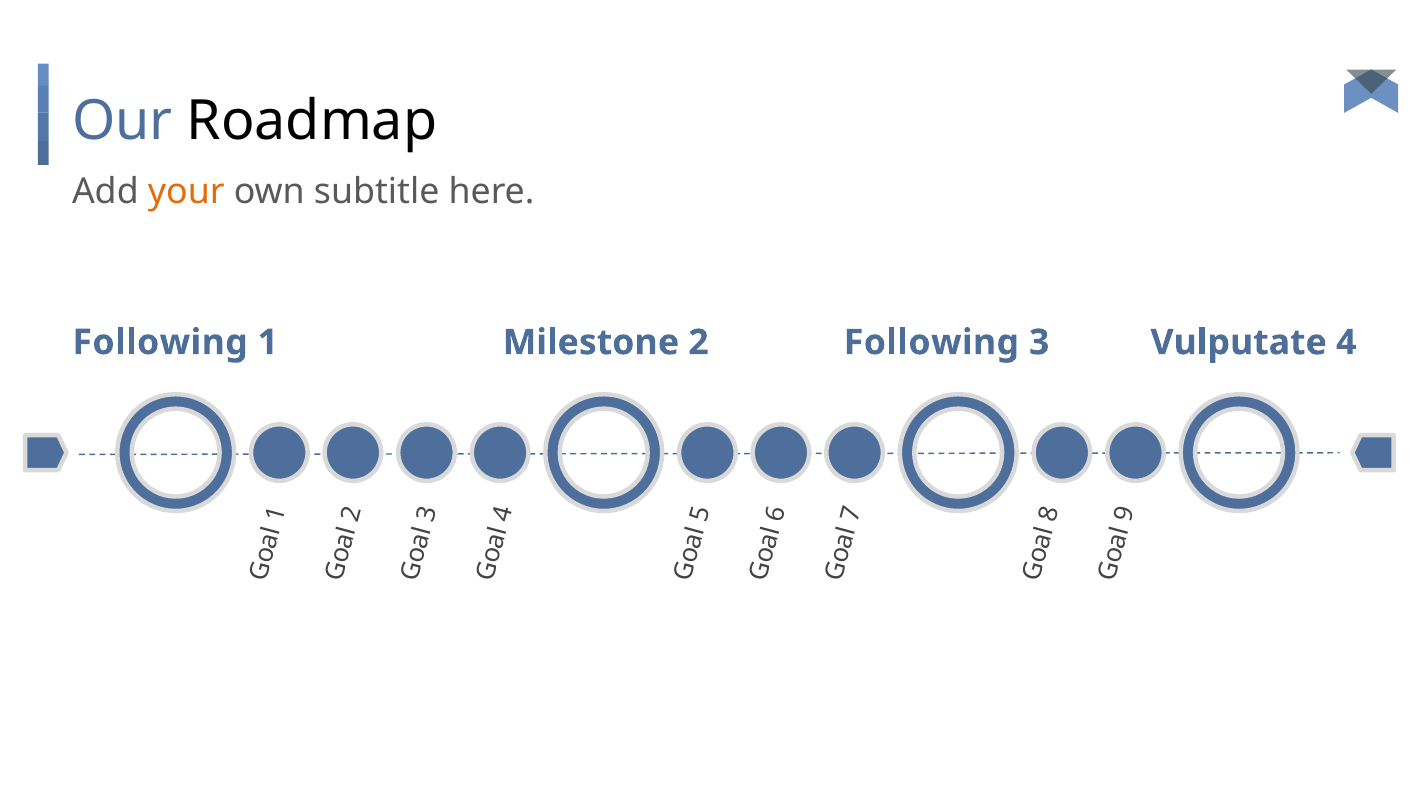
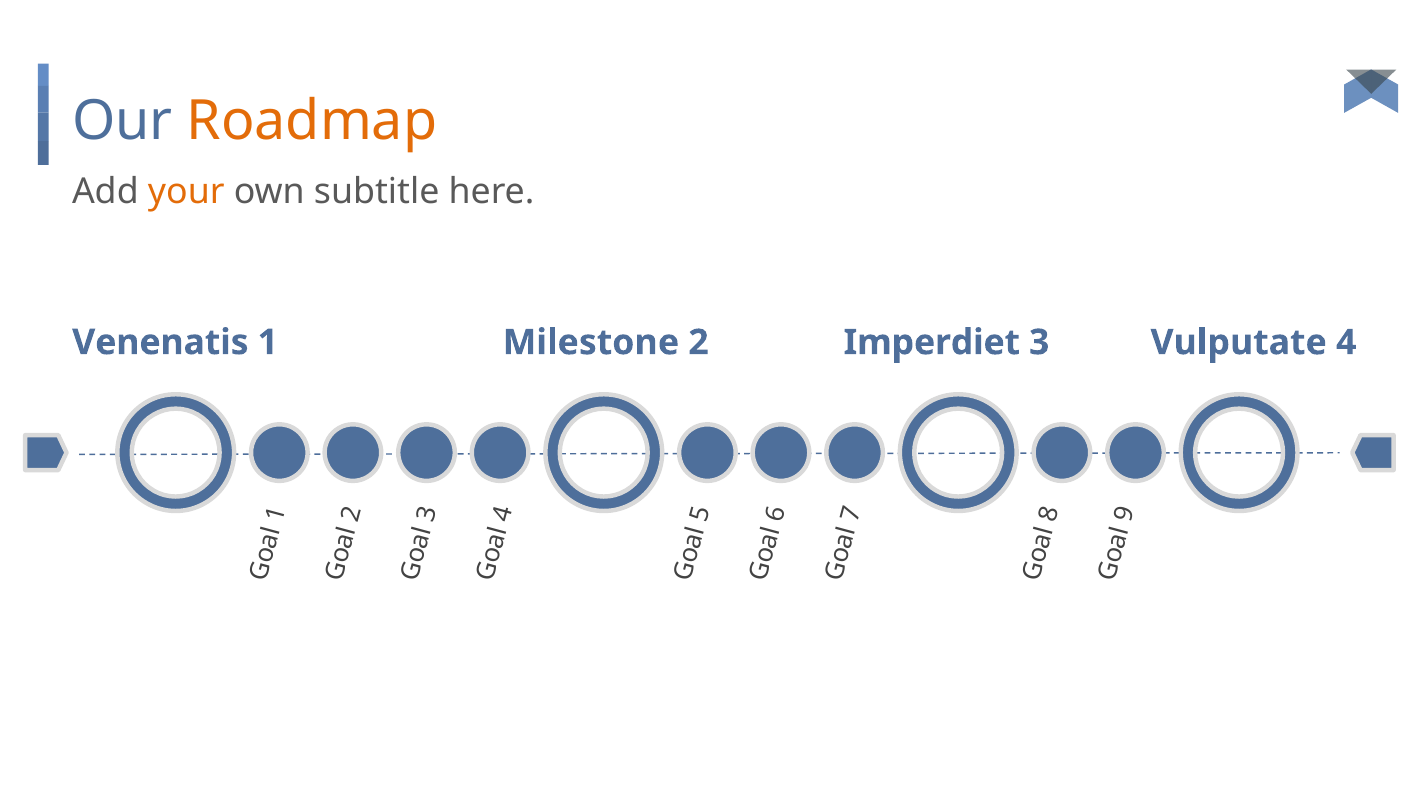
Roadmap colour: black -> orange (312, 121)
Following: Following -> Venenatis (160, 343)
2 Following: Following -> Imperdiet (932, 343)
